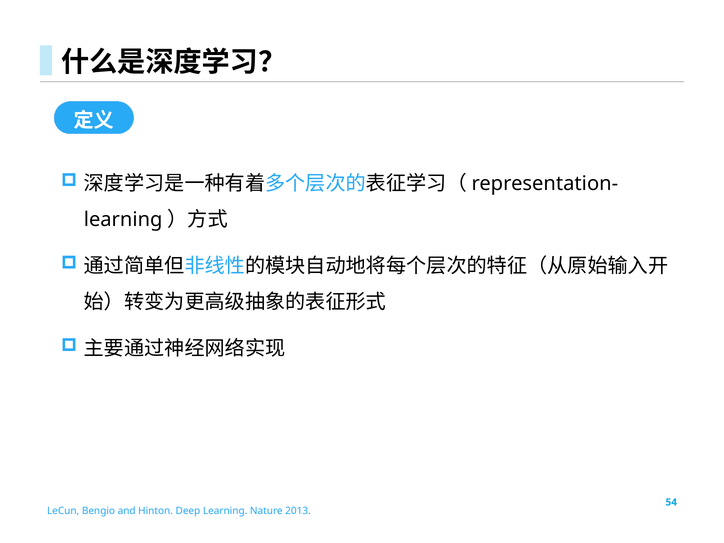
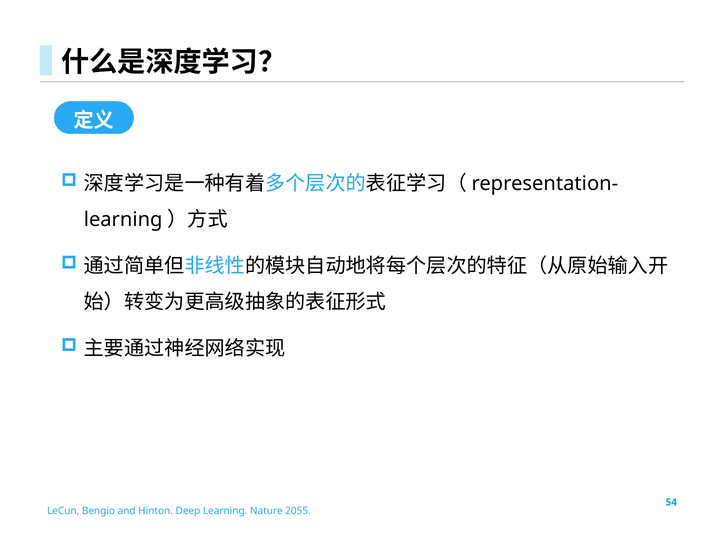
2013: 2013 -> 2055 (298, 511)
